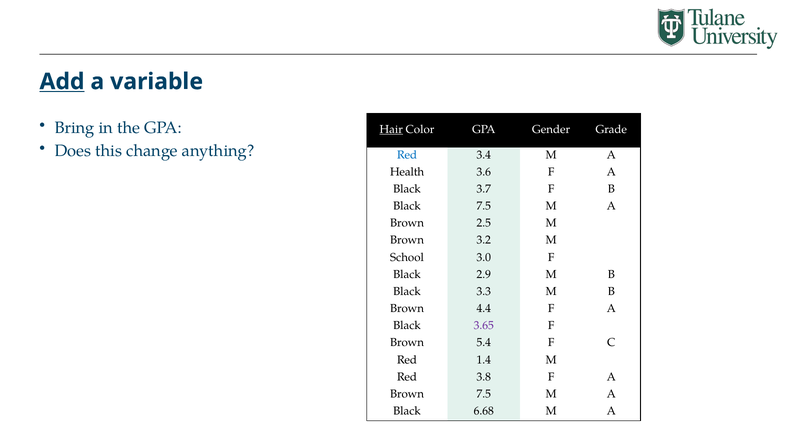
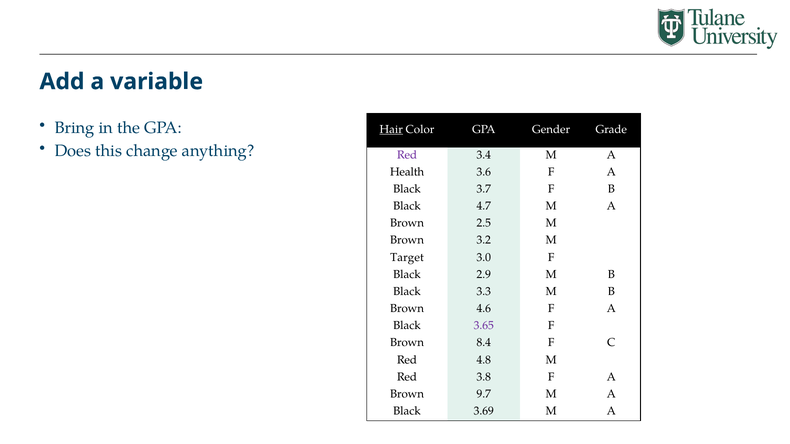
Add underline: present -> none (62, 82)
Red colour: blue -> purple (407, 155)
Black 7.5: 7.5 -> 4.7 (484, 206)
School: School -> Target (407, 257)
4.4: 4.4 -> 4.6 (484, 309)
5.4: 5.4 -> 8.4 (484, 343)
1.4: 1.4 -> 4.8 (484, 360)
Brown 7.5: 7.5 -> 9.7 (484, 394)
6.68: 6.68 -> 3.69 (484, 411)
